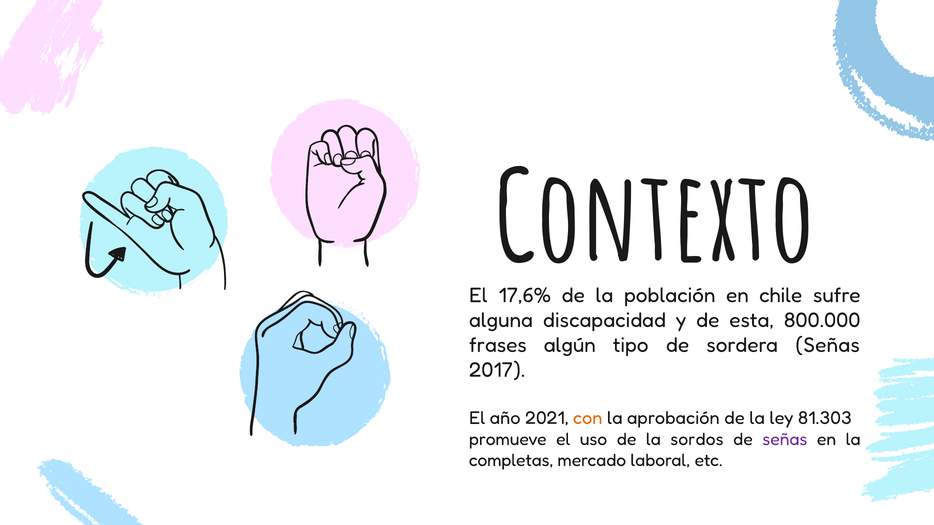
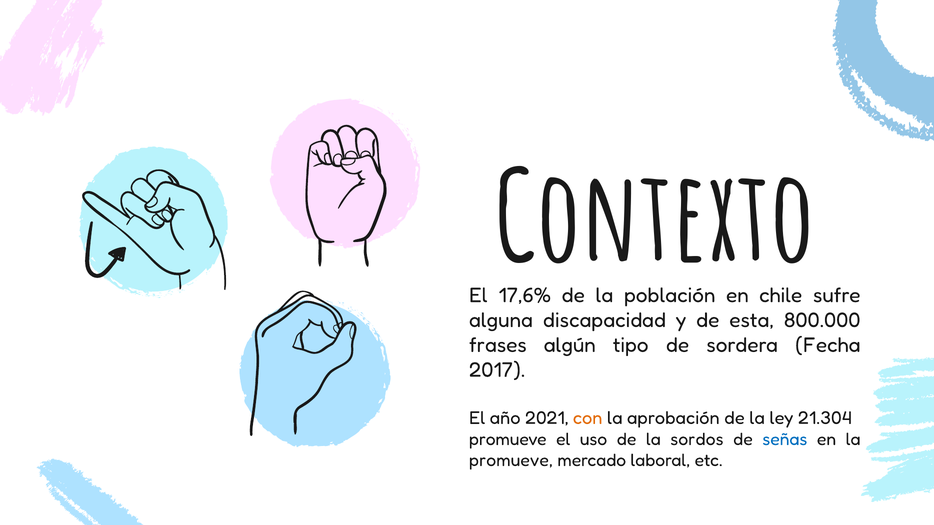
sordera Señas: Señas -> Fecha (828, 345)
81.303: 81.303 -> 21.304 (825, 418)
señas colour: purple -> blue (785, 439)
completas: completas -> promueve (511, 460)
